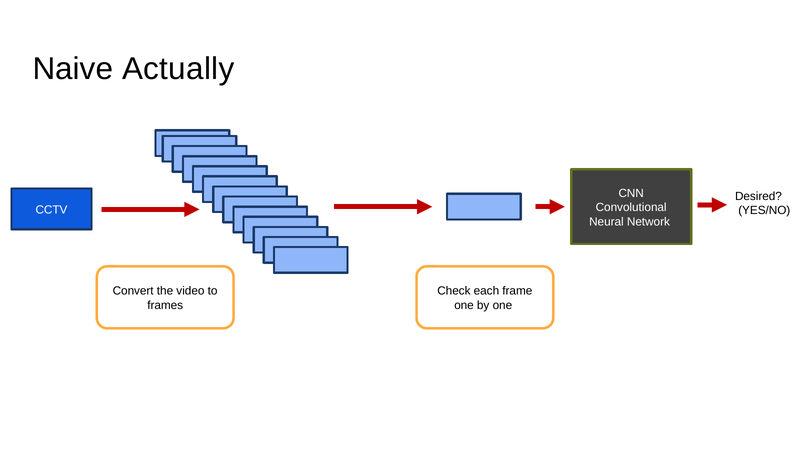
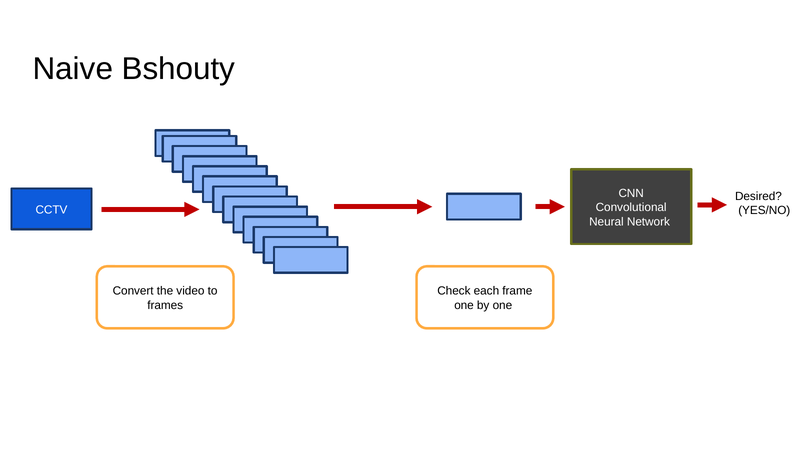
Actually: Actually -> Bshouty (178, 69)
